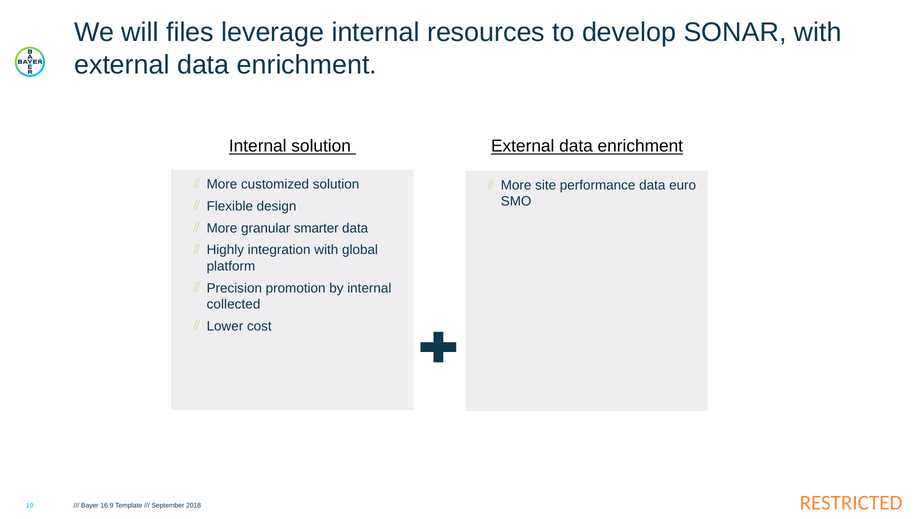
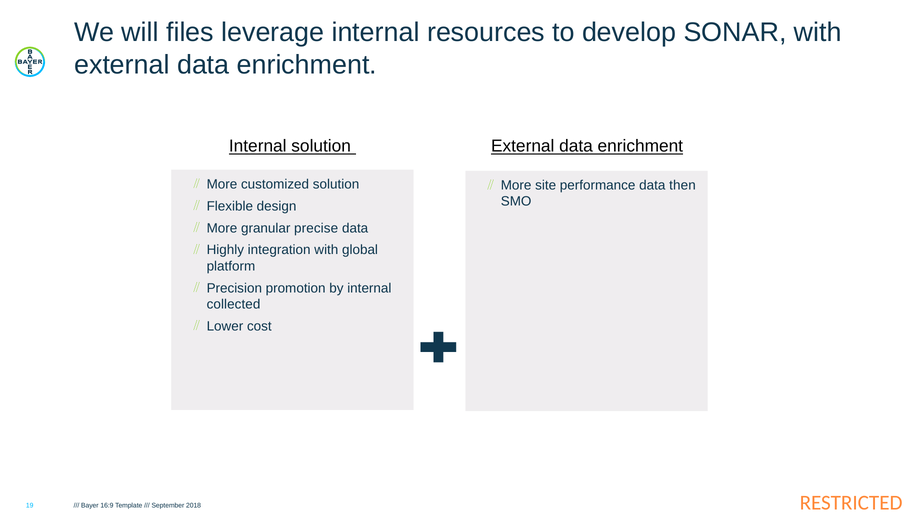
euro: euro -> then (683, 185)
smarter: smarter -> precise (316, 228)
